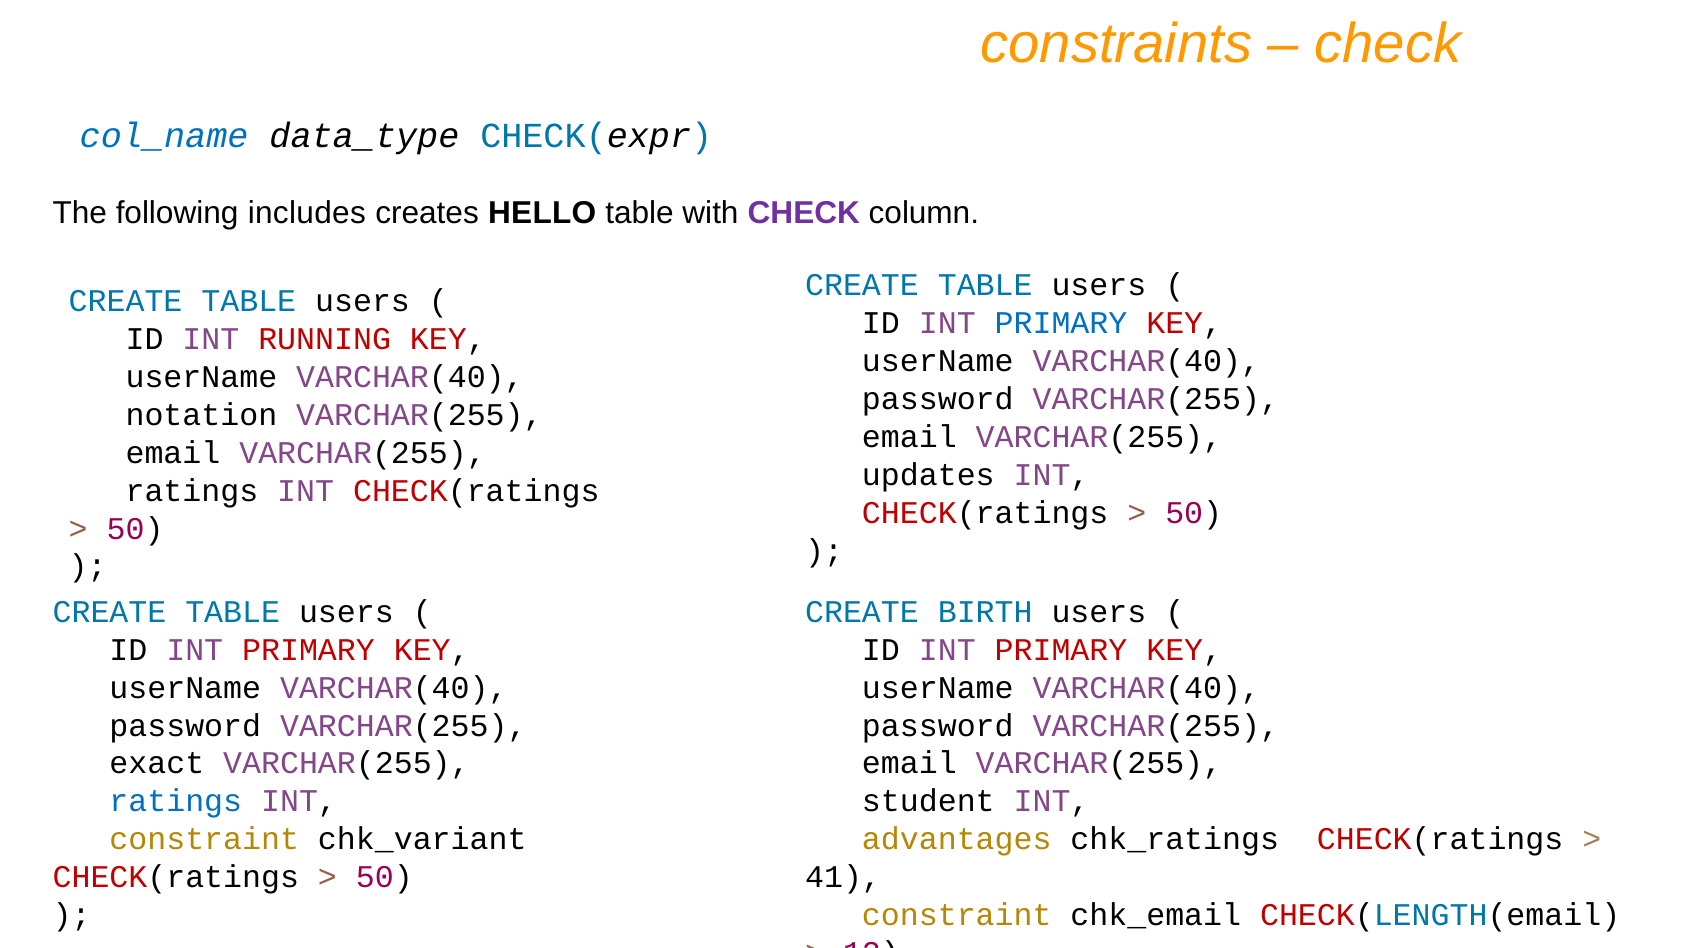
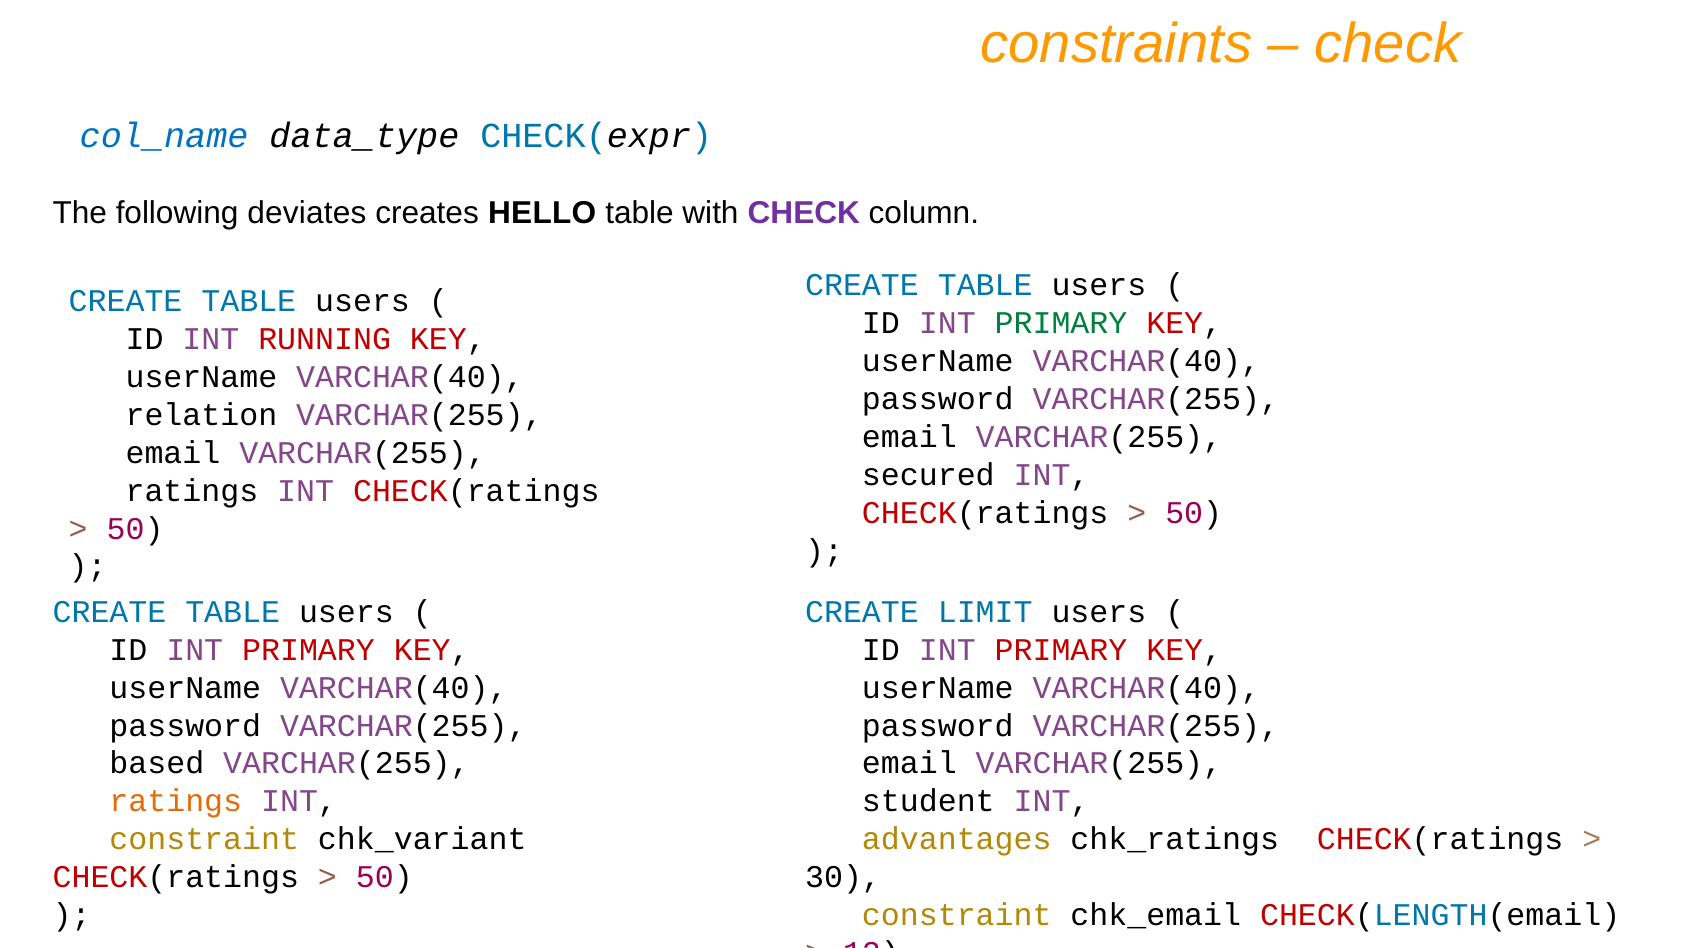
includes: includes -> deviates (307, 213)
PRIMARY colour: blue -> green (1061, 323)
notation: notation -> relation (201, 415)
updates: updates -> secured (928, 475)
BIRTH: BIRTH -> LIMIT (985, 612)
exact: exact -> based (157, 763)
ratings colour: blue -> orange (176, 801)
41: 41 -> 30 (843, 877)
